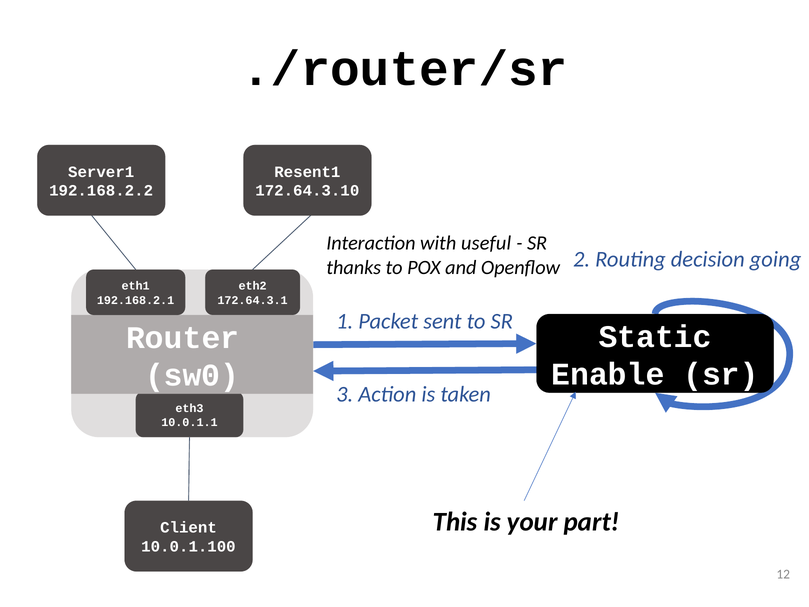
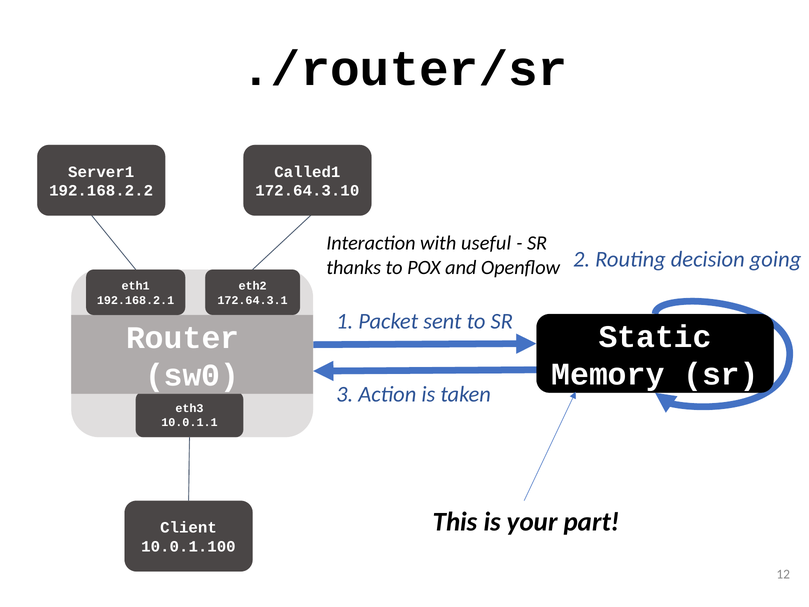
Resent1: Resent1 -> Called1 (307, 172)
Enable: Enable -> Memory (608, 374)
